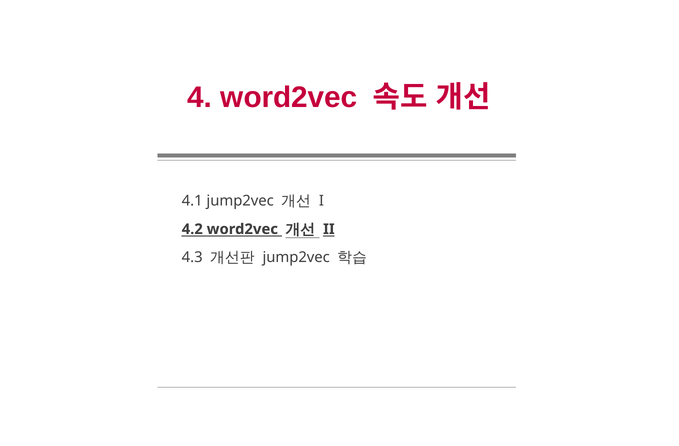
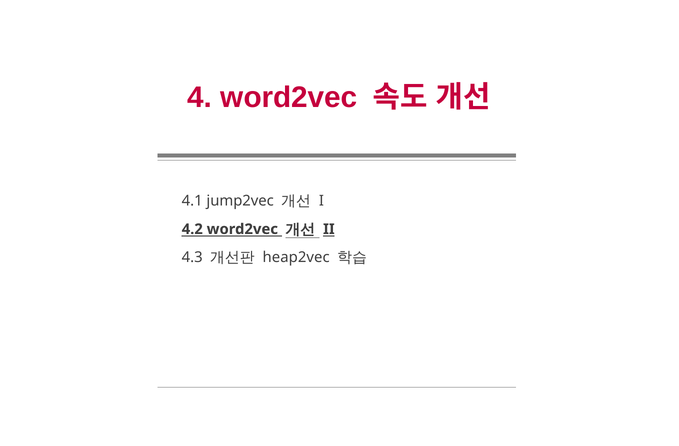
jump2vec: jump2vec -> heap2vec (296, 258)
